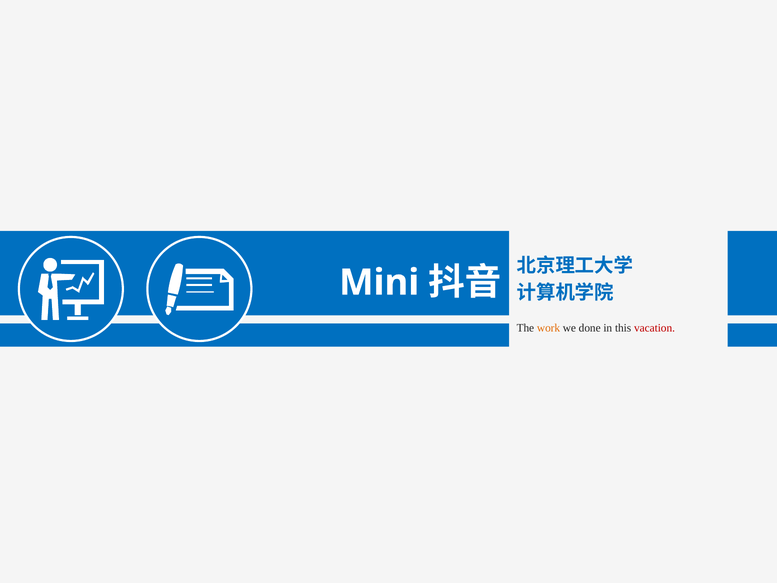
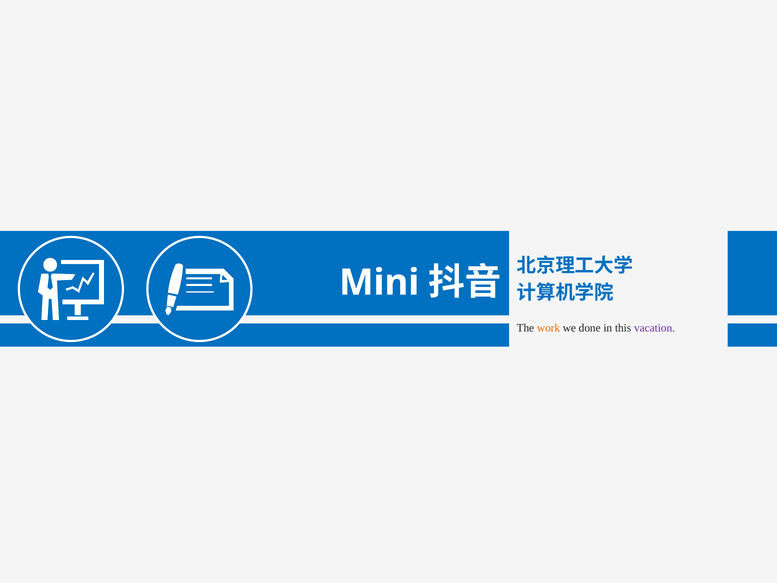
vacation colour: red -> purple (654, 328)
